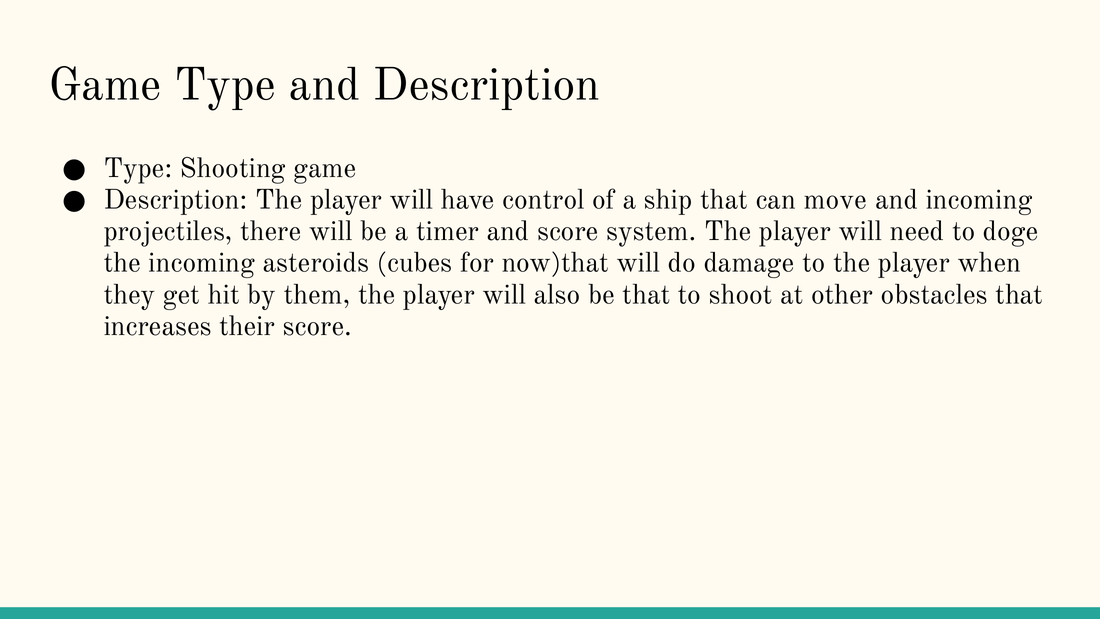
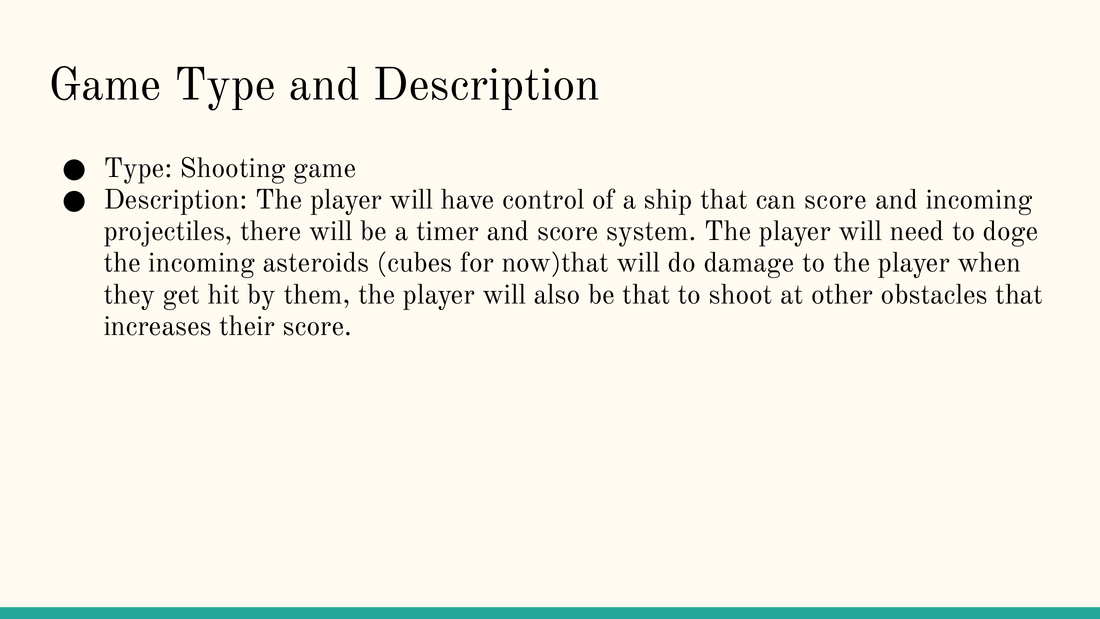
can move: move -> score (835, 199)
